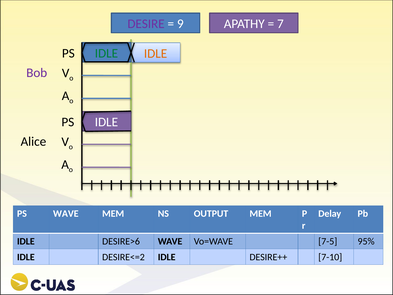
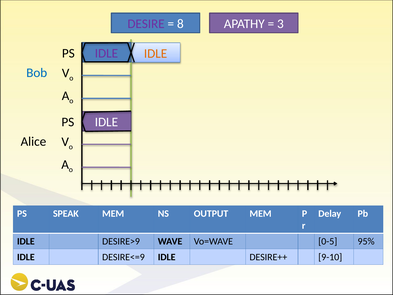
9: 9 -> 8 (180, 24)
7: 7 -> 3 (280, 24)
IDLE colour: green -> purple (106, 53)
Bob colour: purple -> blue (37, 73)
PS WAVE: WAVE -> SPEAK (66, 214)
DESIRE>6: DESIRE>6 -> DESIRE>9 (121, 241)
7-5: 7-5 -> 0-5 (328, 241)
DESIRE<=2: DESIRE<=2 -> DESIRE<=9 (123, 257)
7-10: 7-10 -> 9-10 (330, 257)
